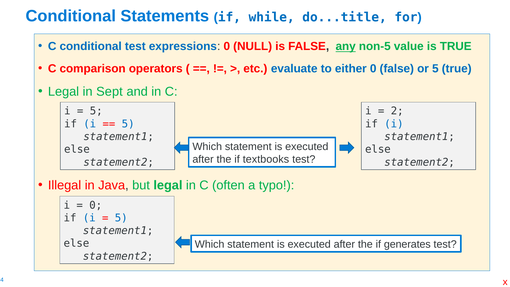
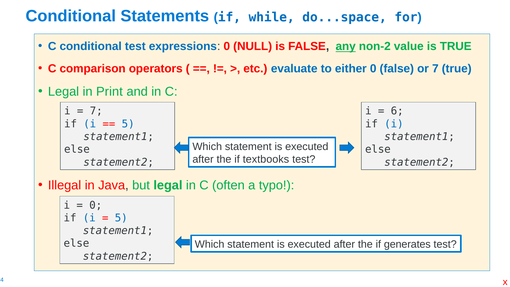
do...title: do...title -> do...space (345, 17)
non-5: non-5 -> non-2 (375, 46)
or 5: 5 -> 7 (435, 69)
Sept: Sept -> Print (109, 92)
5: 5 -> 7 (96, 111)
2: 2 -> 6 (397, 111)
